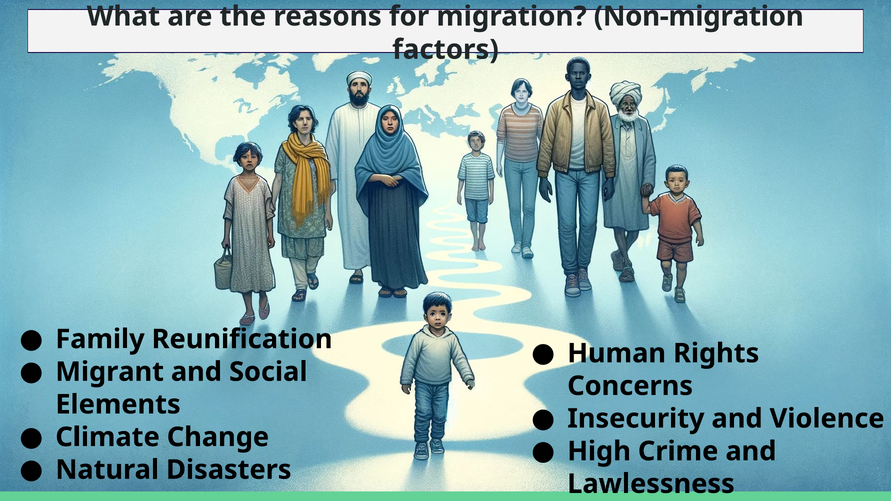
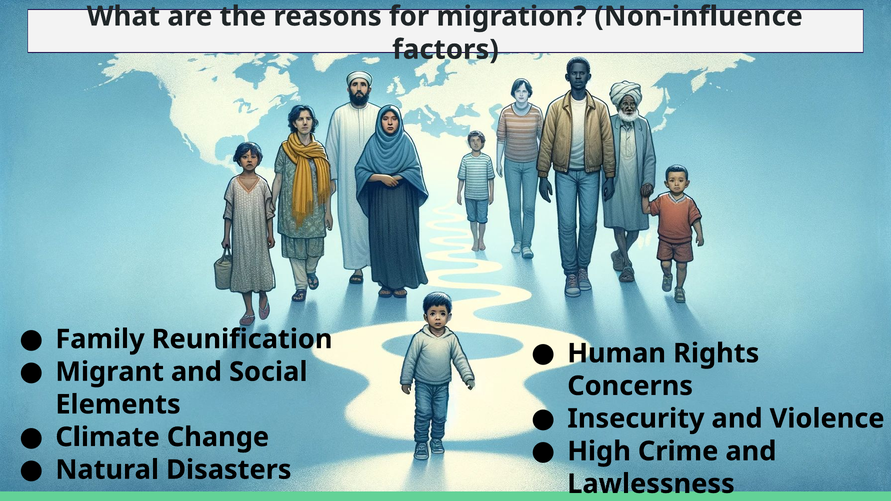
Non-migration: Non-migration -> Non-influence (698, 16)
